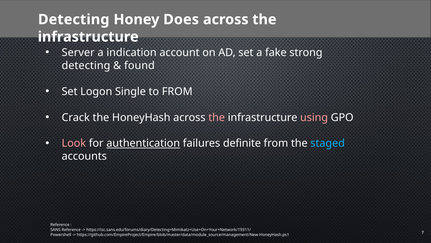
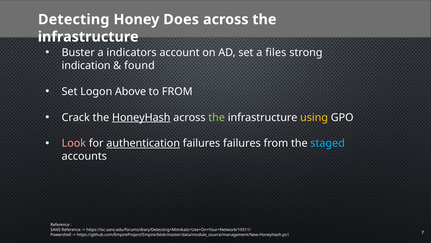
Server: Server -> Buster (78, 53)
indication: indication -> indicators (132, 53)
fake: fake -> files (276, 53)
detecting: detecting -> indication (86, 65)
Single: Single -> Above (130, 91)
HoneyHash underline: none -> present (141, 117)
the colour: pink -> light green (217, 117)
using colour: pink -> yellow (314, 117)
failures definite: definite -> failures (242, 143)
